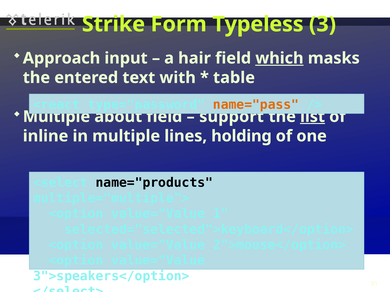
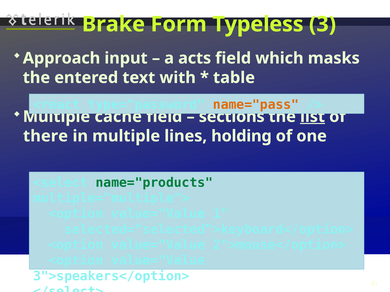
Strike: Strike -> Brake (113, 24)
hair: hair -> acts (195, 58)
which underline: present -> none (279, 58)
about: about -> cache (118, 117)
support: support -> sections (232, 117)
inline: inline -> there (45, 136)
name="products colour: black -> green (154, 183)
